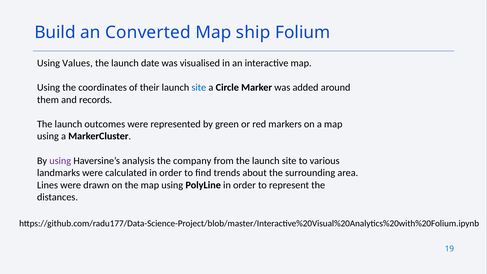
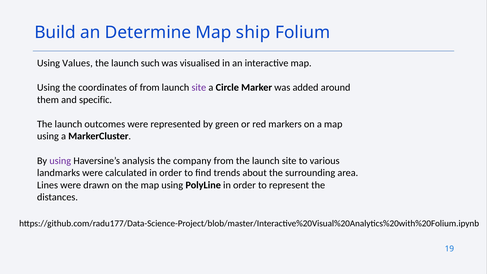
Converted: Converted -> Determine (148, 33)
date: date -> such (150, 63)
of their: their -> from (150, 88)
site colour: blue -> purple (199, 88)
records: records -> specific (96, 100)
